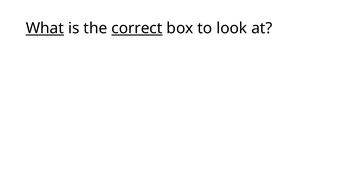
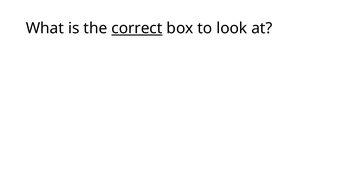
What underline: present -> none (45, 28)
